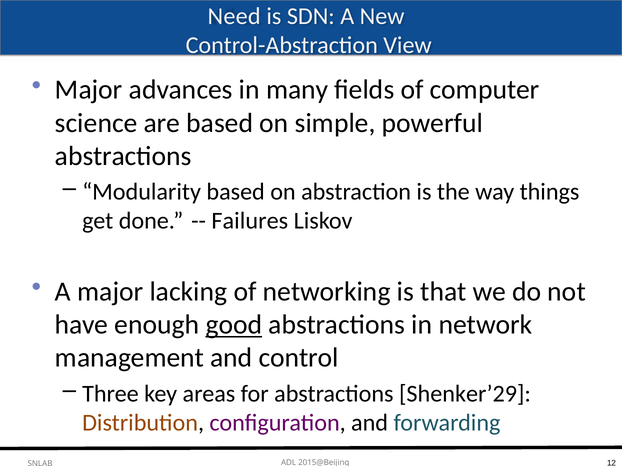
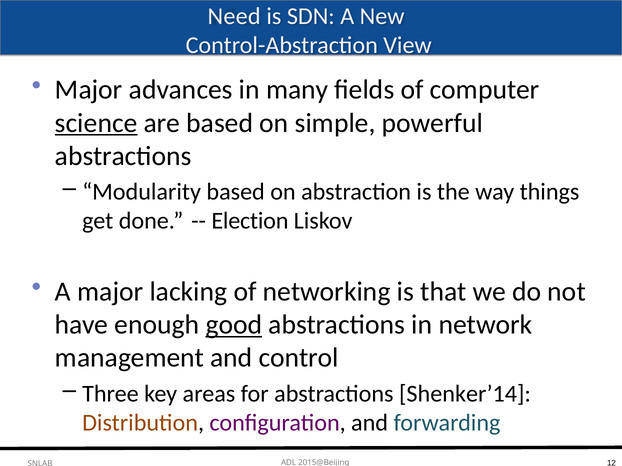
science underline: none -> present (96, 123)
Failures: Failures -> Election (250, 221)
Shenker’29: Shenker’29 -> Shenker’14 (465, 394)
